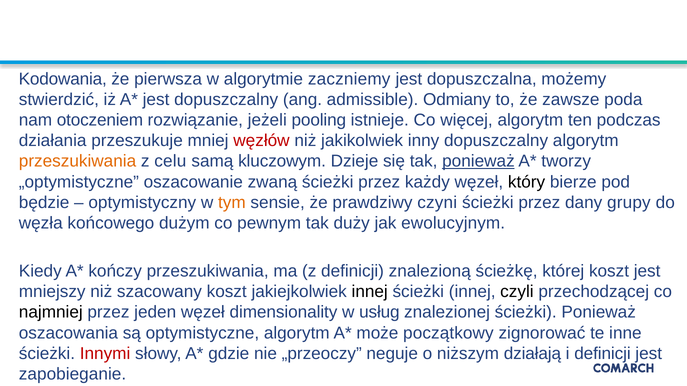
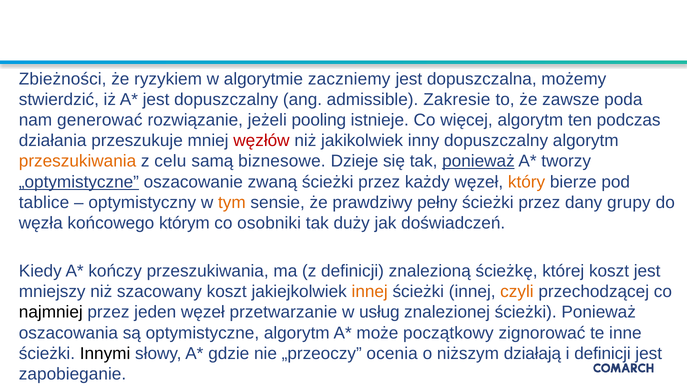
Kodowania: Kodowania -> Zbieżności (63, 79)
pierwsza: pierwsza -> ryzykiem (168, 79)
Odmiany: Odmiany -> Zakresie (457, 100)
otoczeniem: otoczeniem -> generować (100, 120)
kluczowym: kluczowym -> biznesowe (282, 162)
„optymistyczne underline: none -> present (79, 182)
który colour: black -> orange (527, 182)
będzie: będzie -> tablice (44, 203)
czyni: czyni -> pełny (437, 203)
dużym: dużym -> którym (184, 223)
pewnym: pewnym -> osobniki (269, 223)
ewolucyjnym: ewolucyjnym -> doświadczeń (453, 223)
innej colour: black -> orange (370, 292)
czyli colour: black -> orange (517, 292)
dimensionality: dimensionality -> przetwarzanie (283, 313)
Innymi colour: red -> black (105, 354)
neguje: neguje -> ocenia (392, 354)
